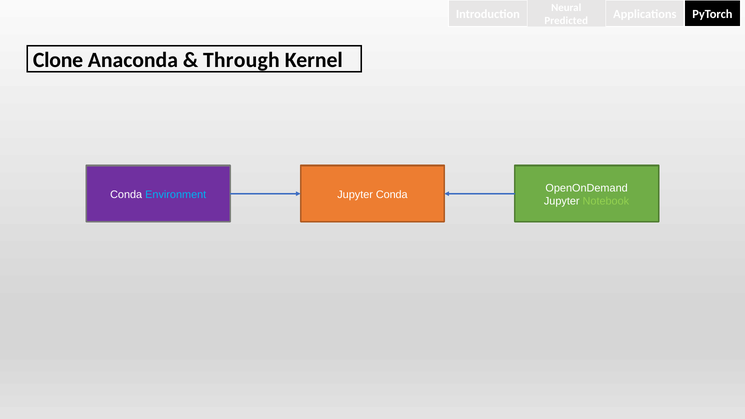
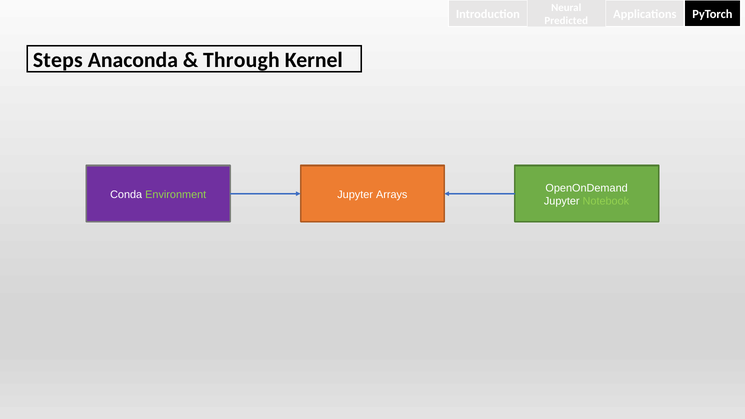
Clone: Clone -> Steps (58, 60)
Environment colour: light blue -> light green (176, 194)
Jupyter Conda: Conda -> Arrays (392, 194)
